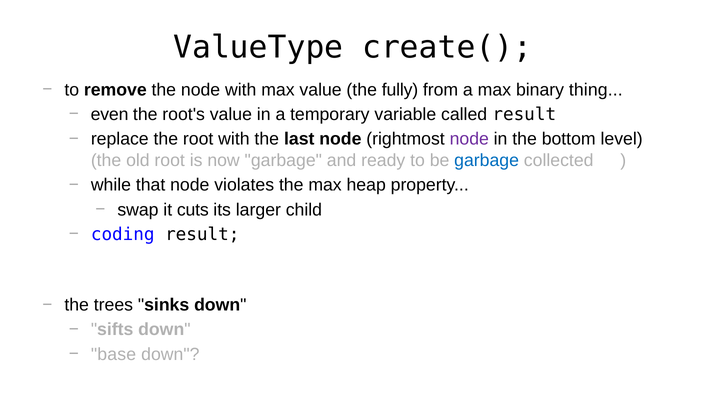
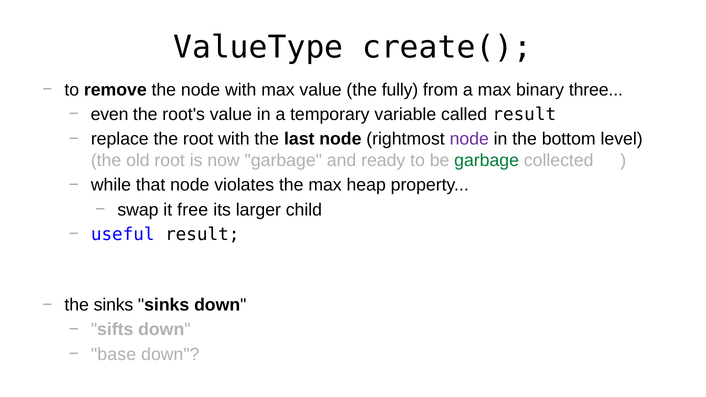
thing: thing -> three (596, 90)
garbage colour: blue -> green (487, 160)
cuts: cuts -> free (193, 210)
coding: coding -> useful (123, 234)
the trees: trees -> sinks (113, 305)
